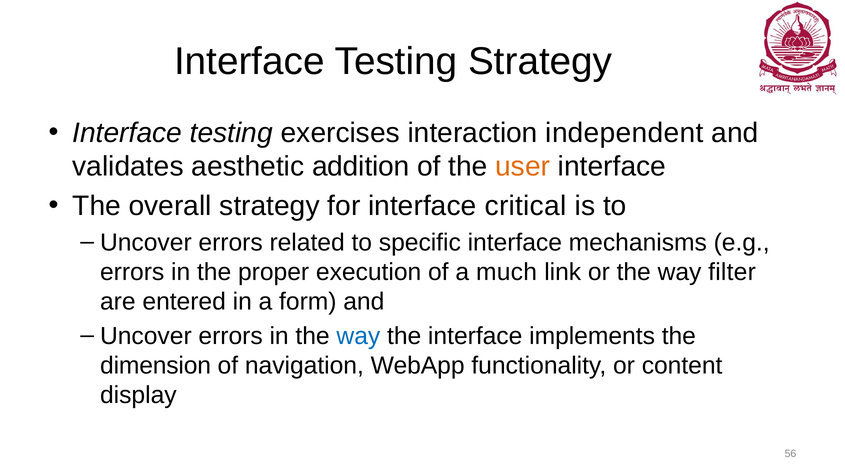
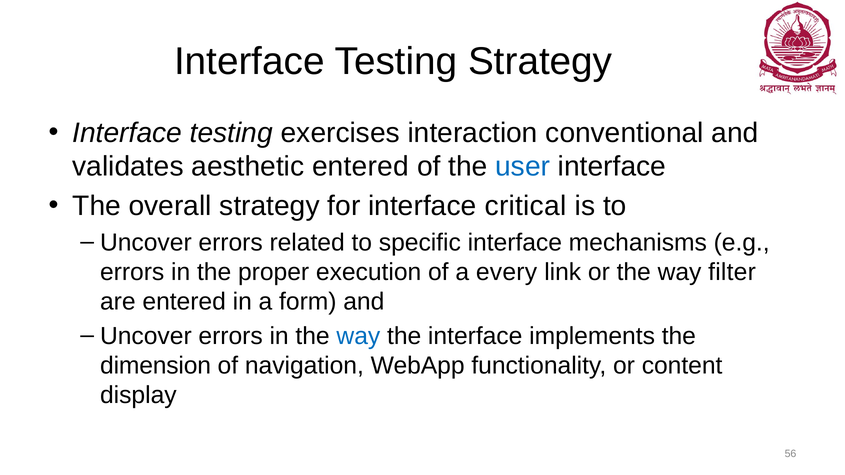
independent: independent -> conventional (625, 133)
aesthetic addition: addition -> entered (360, 167)
user colour: orange -> blue (523, 167)
much: much -> every (507, 272)
